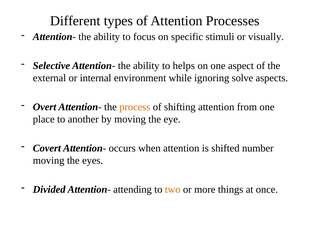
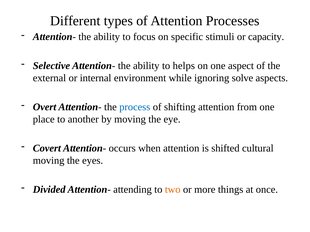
visually: visually -> capacity (266, 37)
process colour: orange -> blue (135, 107)
number: number -> cultural (258, 148)
